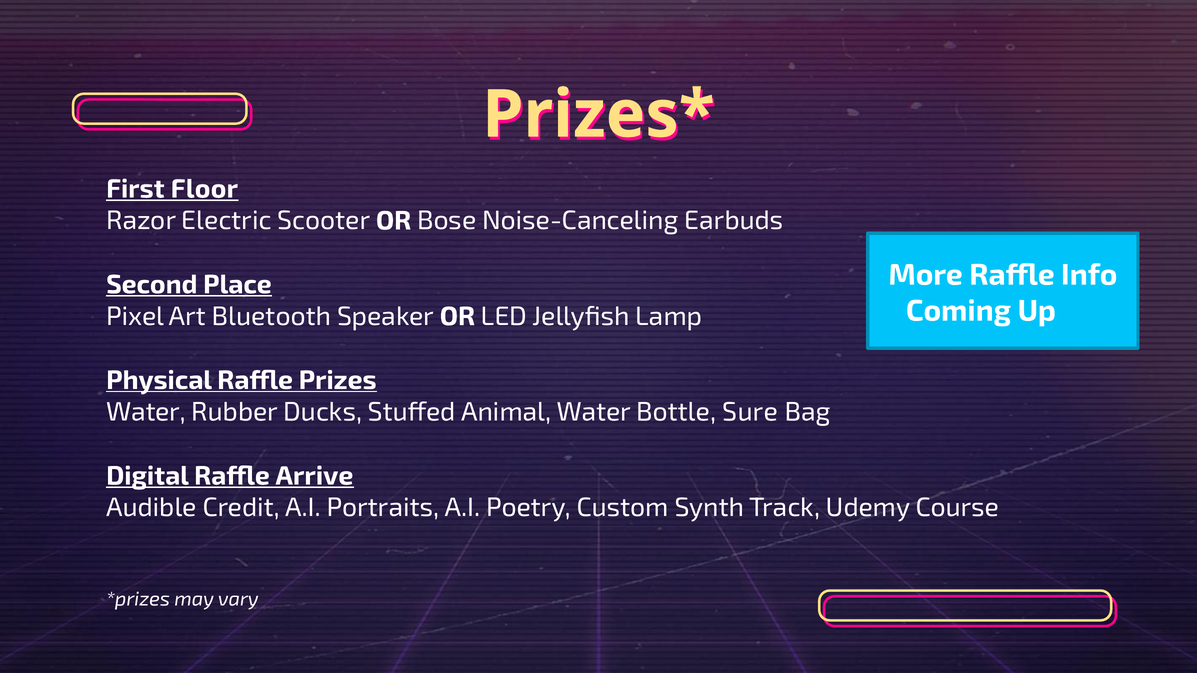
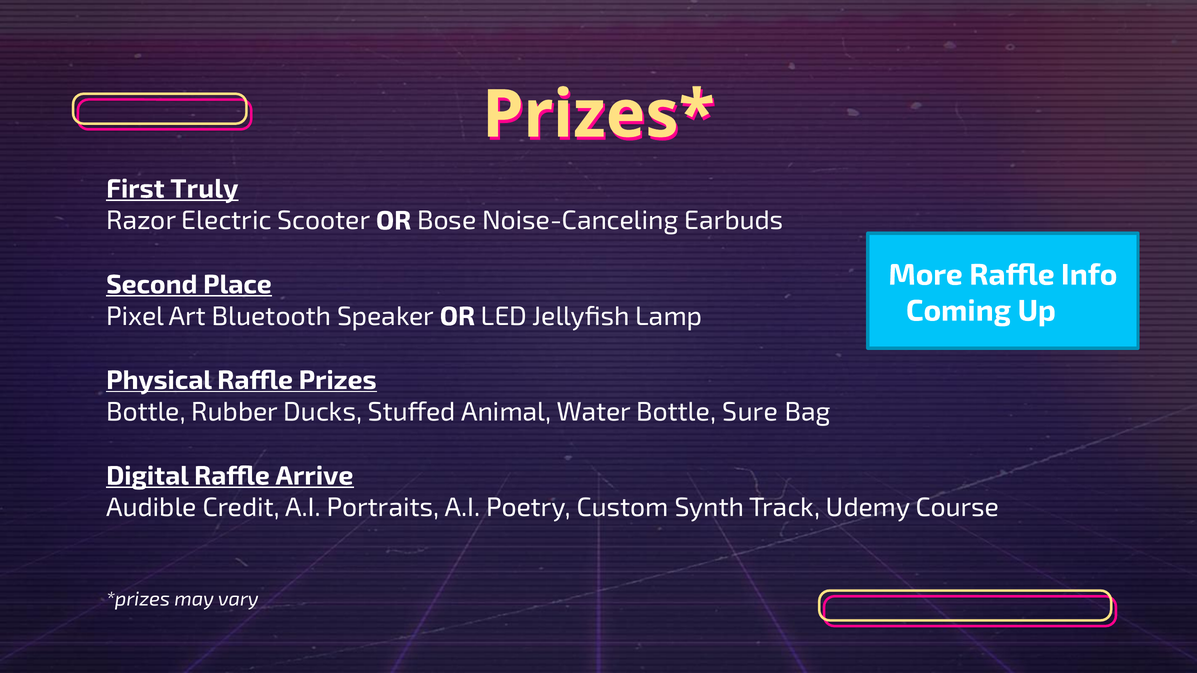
Floor: Floor -> Truly (204, 189)
Water: Water -> Bottle (146, 412)
